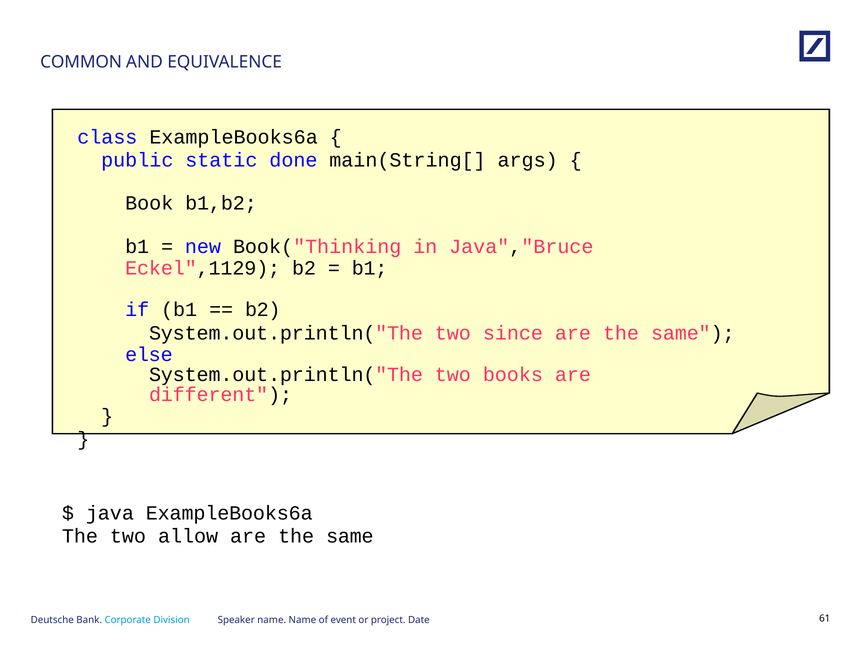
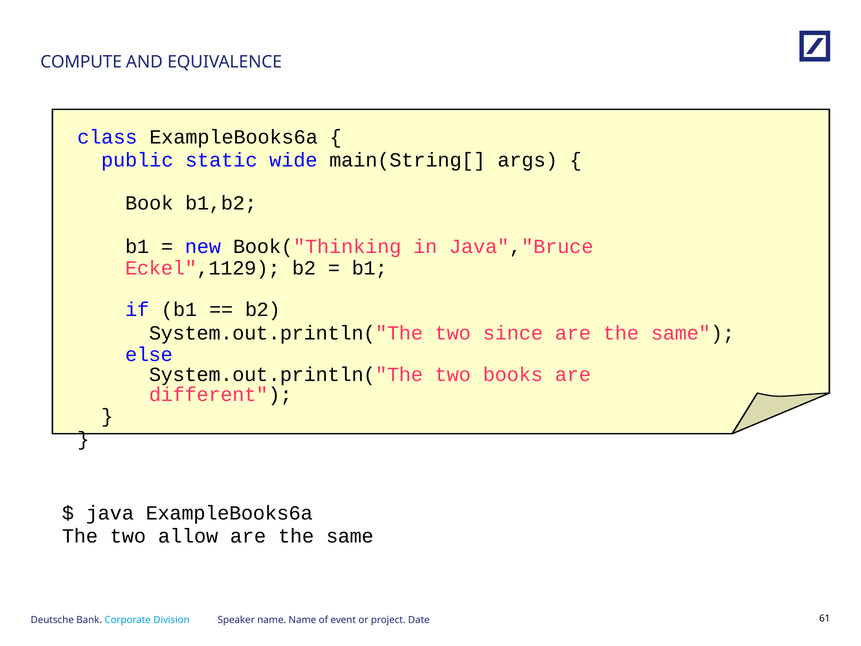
COMMON: COMMON -> COMPUTE (81, 62)
done: done -> wide (293, 160)
